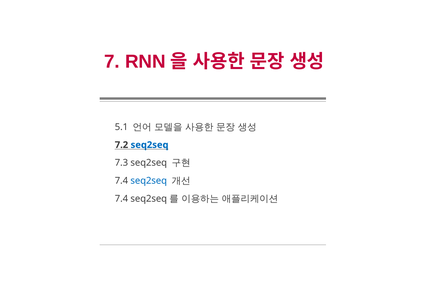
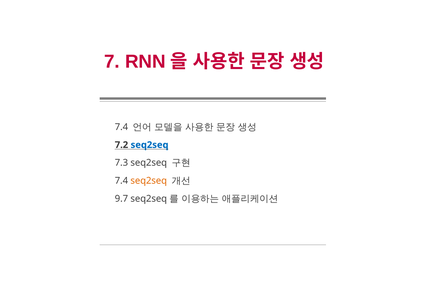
5.1: 5.1 -> 7.4 (121, 127)
seq2seq colour: blue -> orange (149, 181)
7.4: 7.4 -> 9.7 (121, 199)
